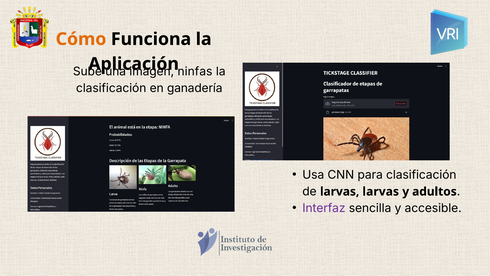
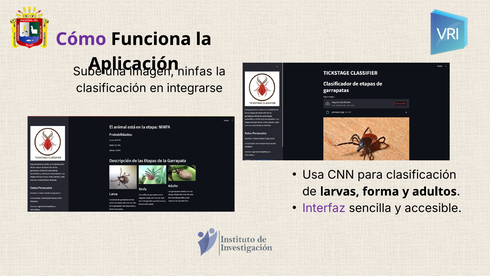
Cómo colour: orange -> purple (81, 39)
ganadería: ganadería -> integrarse (195, 88)
larvas larvas: larvas -> forma (381, 191)
